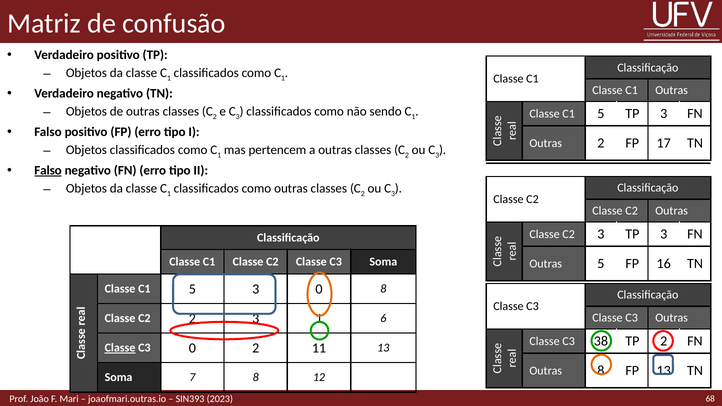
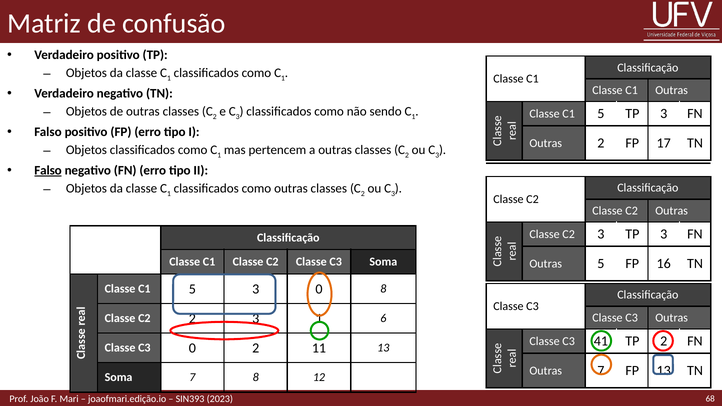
38: 38 -> 41 (601, 341)
Classe underline: present -> none (120, 348)
Outras 8: 8 -> 7 (601, 371)
joaofmari.outras.io: joaofmari.outras.io -> joaofmari.edição.io (127, 399)
